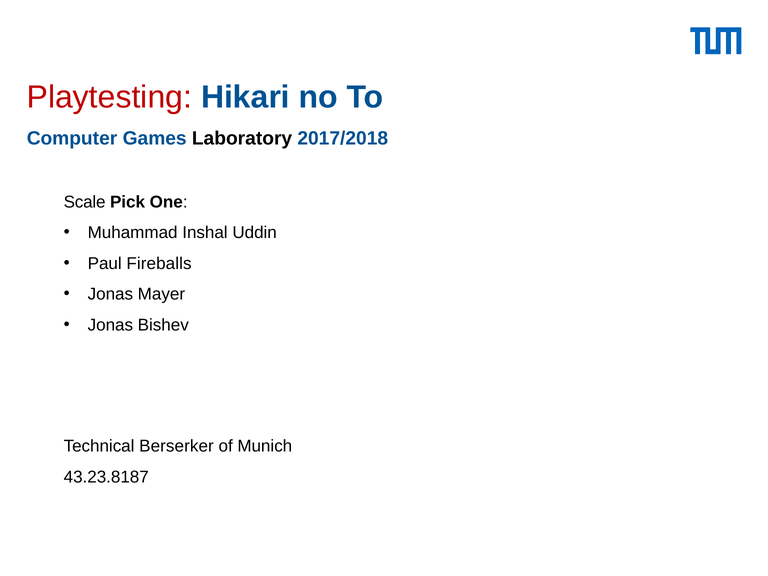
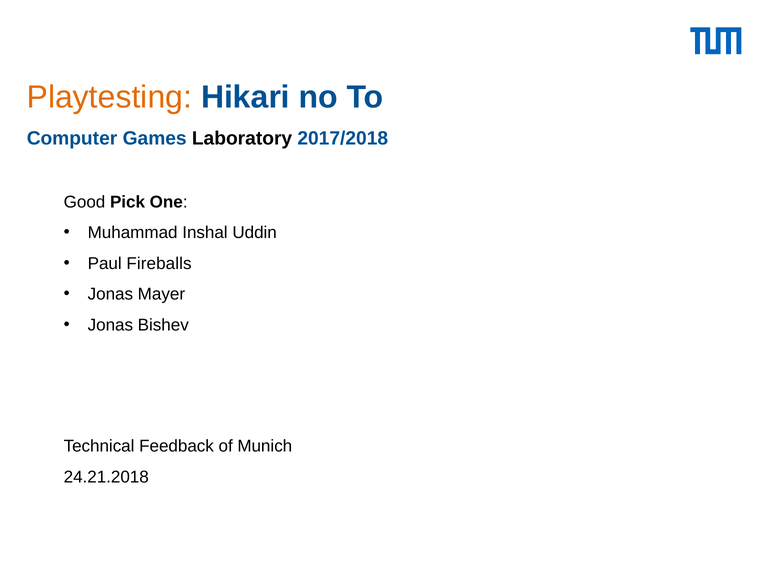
Playtesting colour: red -> orange (109, 97)
Scale: Scale -> Good (85, 202)
Berserker: Berserker -> Feedback (177, 446)
43.23.8187: 43.23.8187 -> 24.21.2018 (106, 477)
